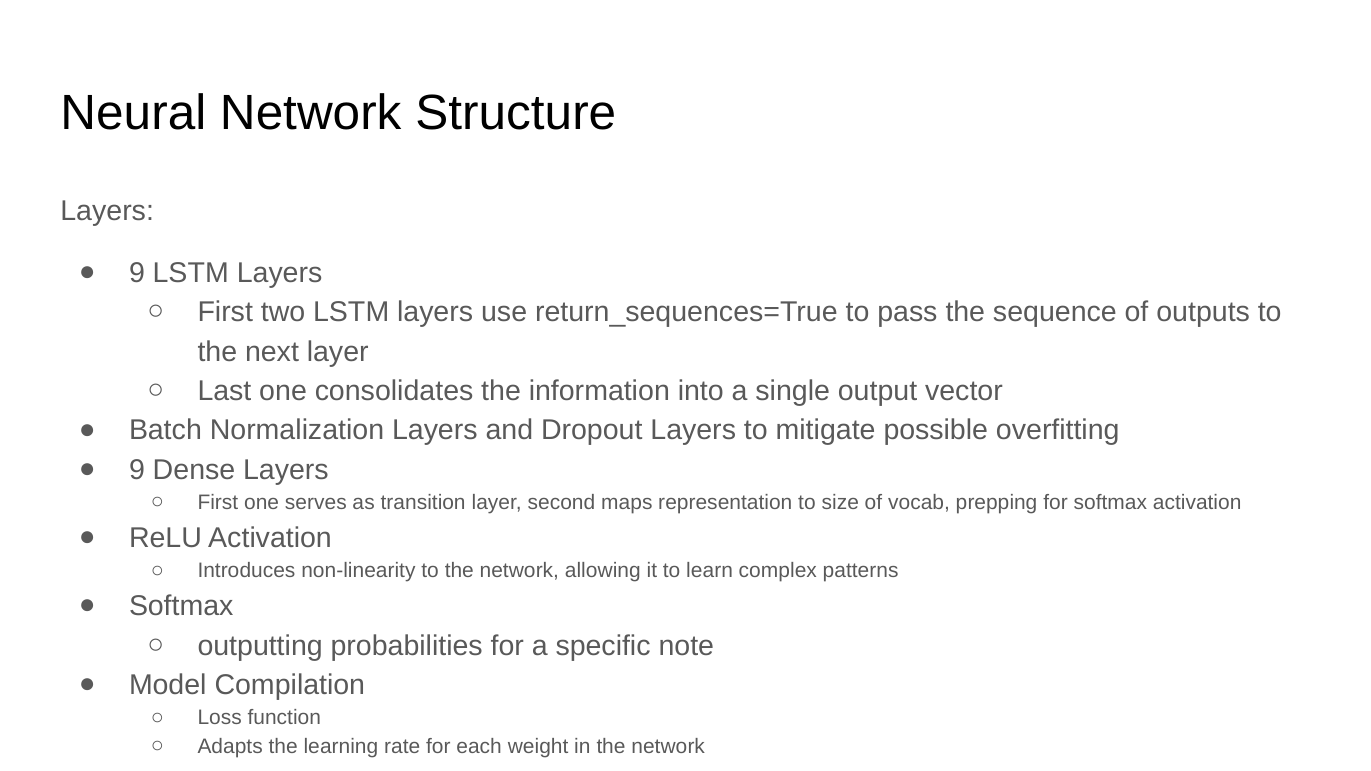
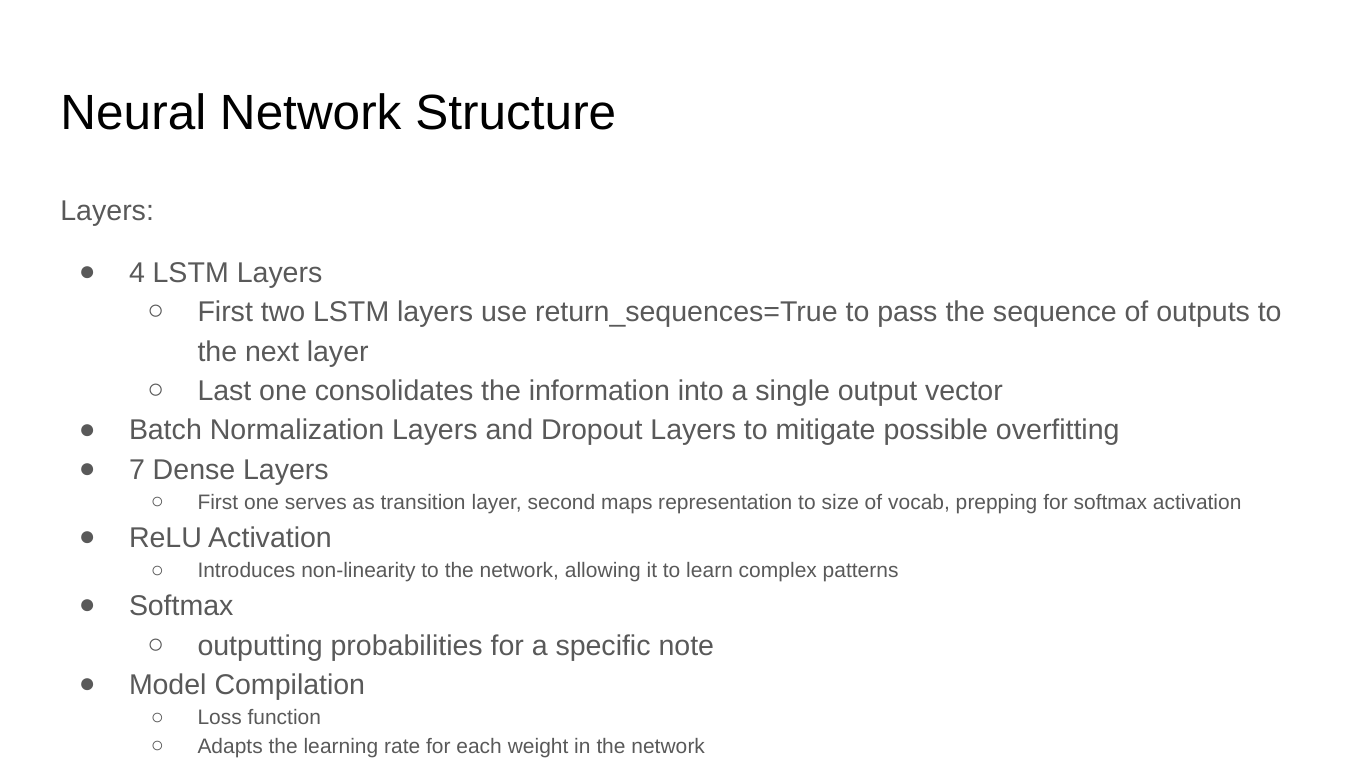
9: 9 -> 4 (137, 273)
9: 9 -> 7 (137, 470)
